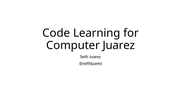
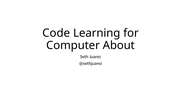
Computer Juarez: Juarez -> About (119, 45)
